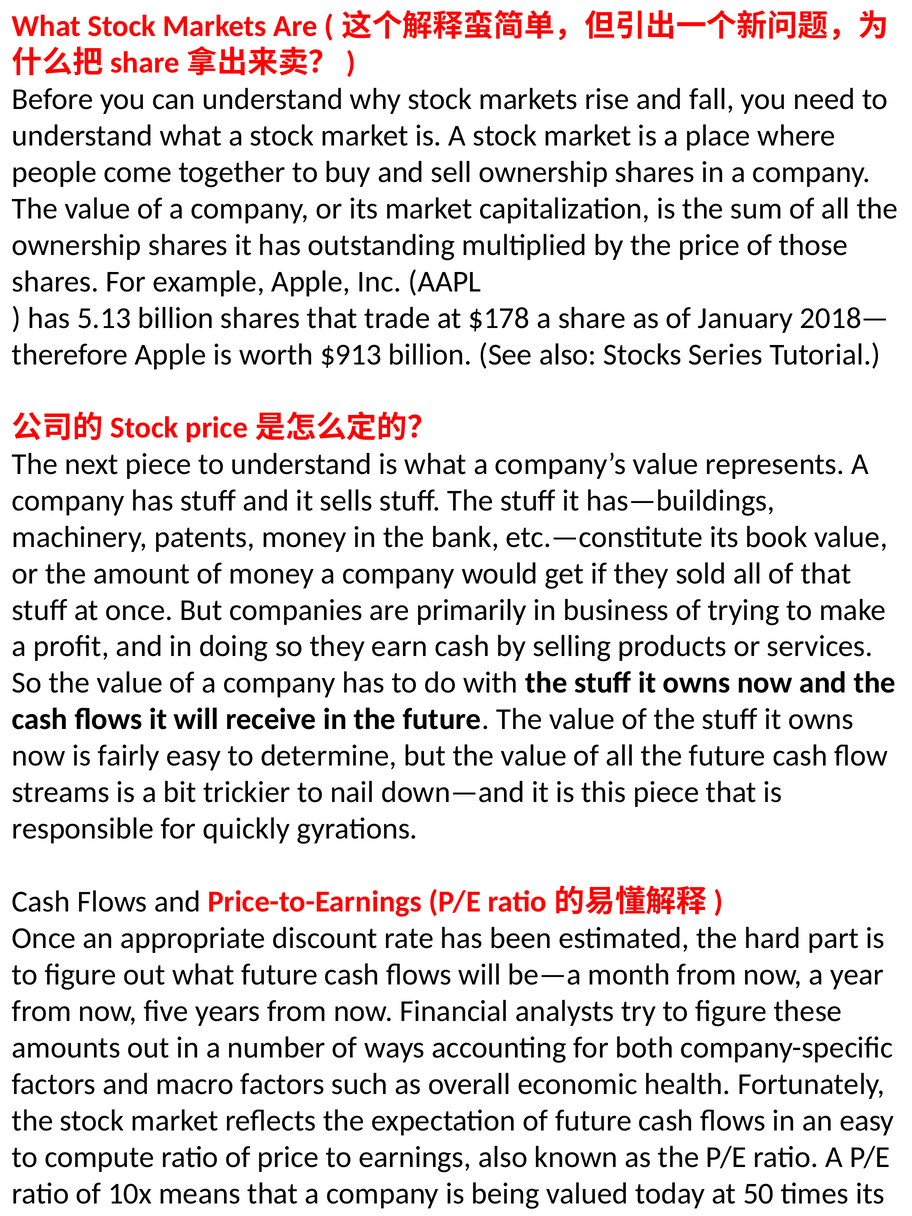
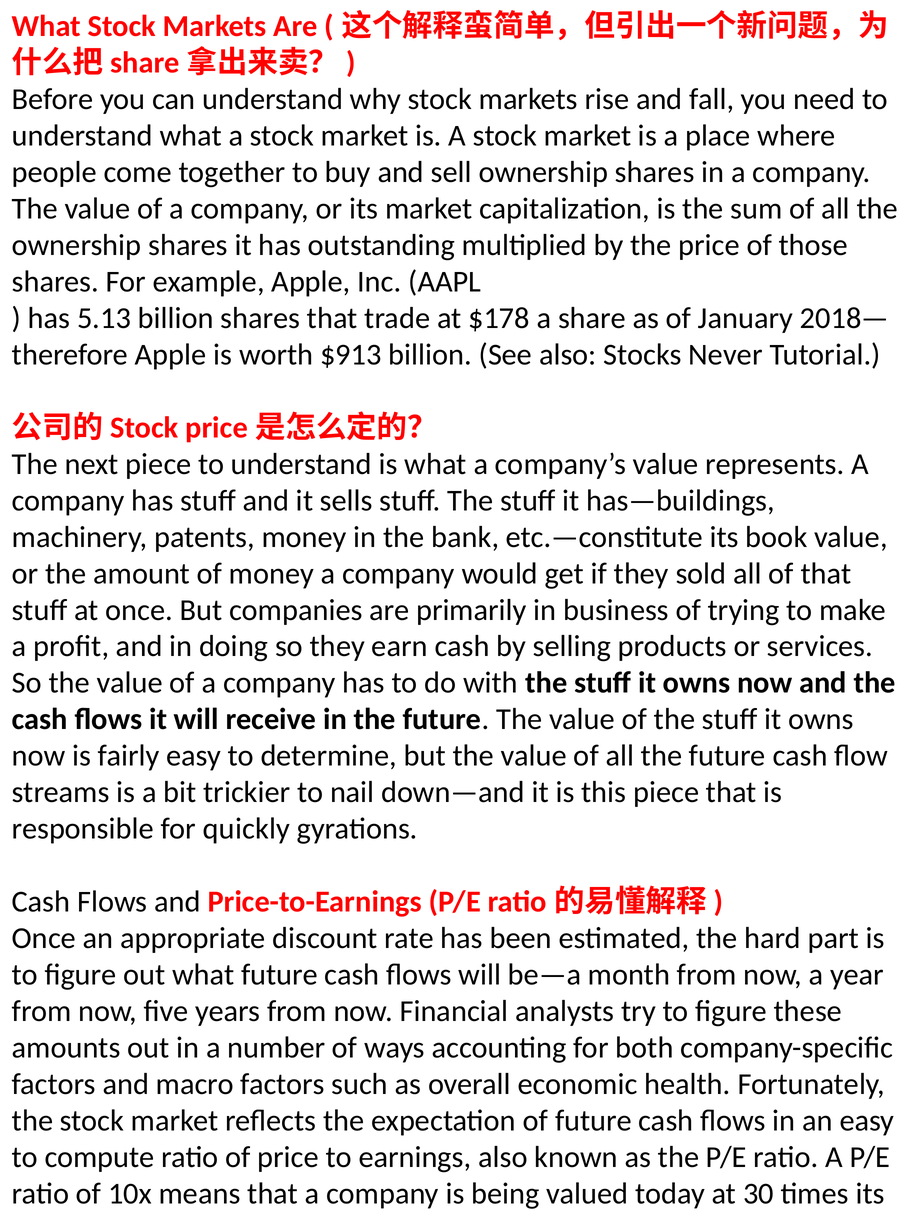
Series: Series -> Never (726, 355)
50: 50 -> 30 (758, 1194)
